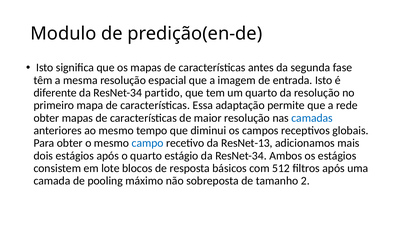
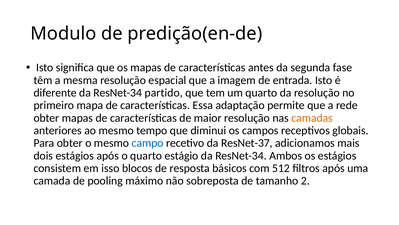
camadas colour: blue -> orange (312, 118)
ResNet-13: ResNet-13 -> ResNet-37 (247, 143)
lote: lote -> isso (110, 168)
